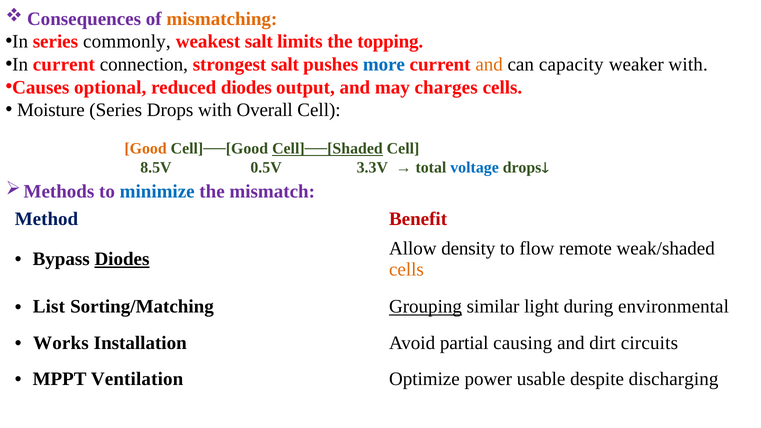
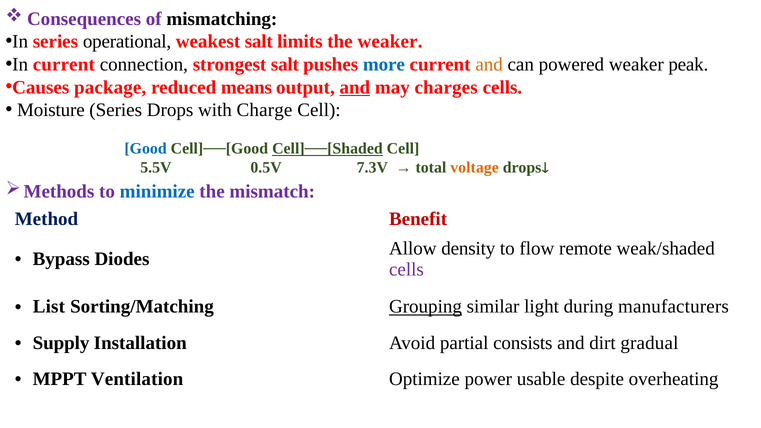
mismatching colour: orange -> black (222, 19)
commonly: commonly -> operational (127, 42)
the topping: topping -> weaker (390, 42)
capacity: capacity -> powered (571, 64)
weaker with: with -> peak (688, 64)
optional: optional -> package (110, 87)
reduced diodes: diodes -> means (246, 87)
and underline: none -> present (355, 87)
Overall: Overall -> Charge (264, 110)
Good colour: orange -> blue (146, 149)
8.5V: 8.5V -> 5.5V (156, 168)
3.3V: 3.3V -> 7.3V (372, 168)
voltage colour: blue -> orange (475, 168)
Diodes underline: present -> none (122, 259)
cells colour: orange -> purple (406, 270)
environmental: environmental -> manufacturers (673, 307)
Works: Works -> Supply (61, 343)
causing: causing -> consists (523, 343)
circuits: circuits -> gradual (649, 343)
discharging: discharging -> overheating (674, 379)
